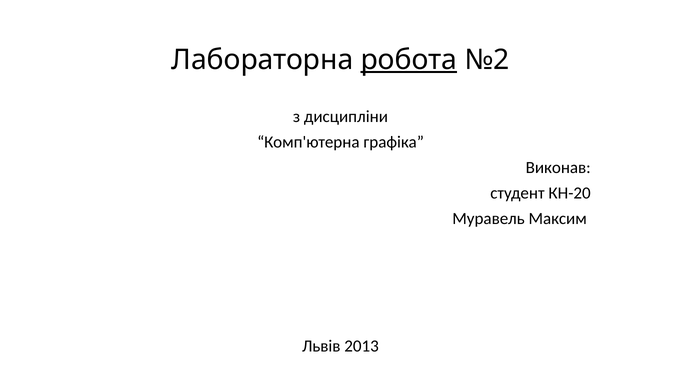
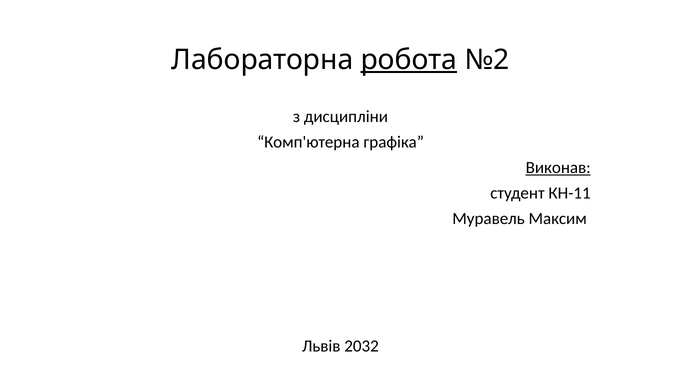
Виконав underline: none -> present (558, 168)
КН-20: КН-20 -> КН-11 (570, 193)
2013: 2013 -> 2032 (362, 346)
